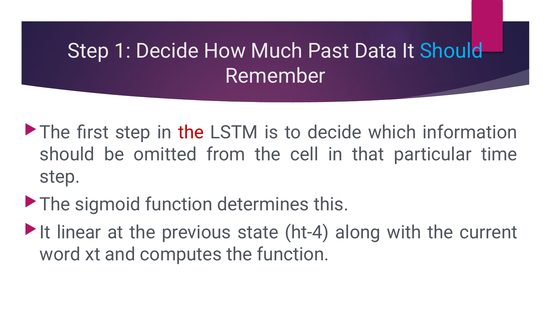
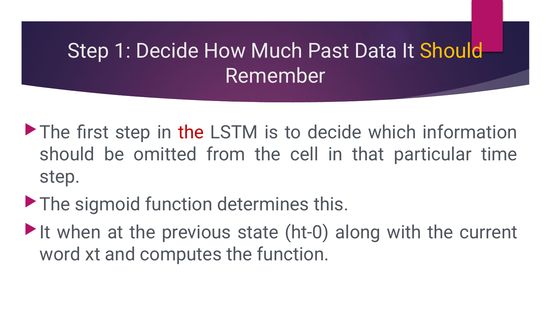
Should colour: light blue -> yellow (451, 51)
linear: linear -> when (79, 232)
ht-4: ht-4 -> ht-0 (307, 232)
